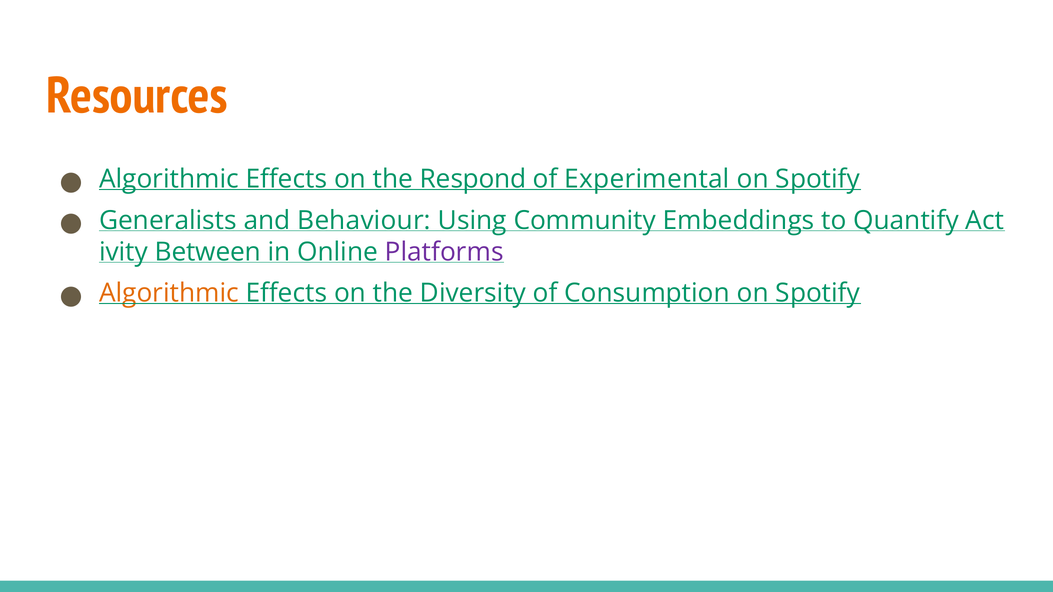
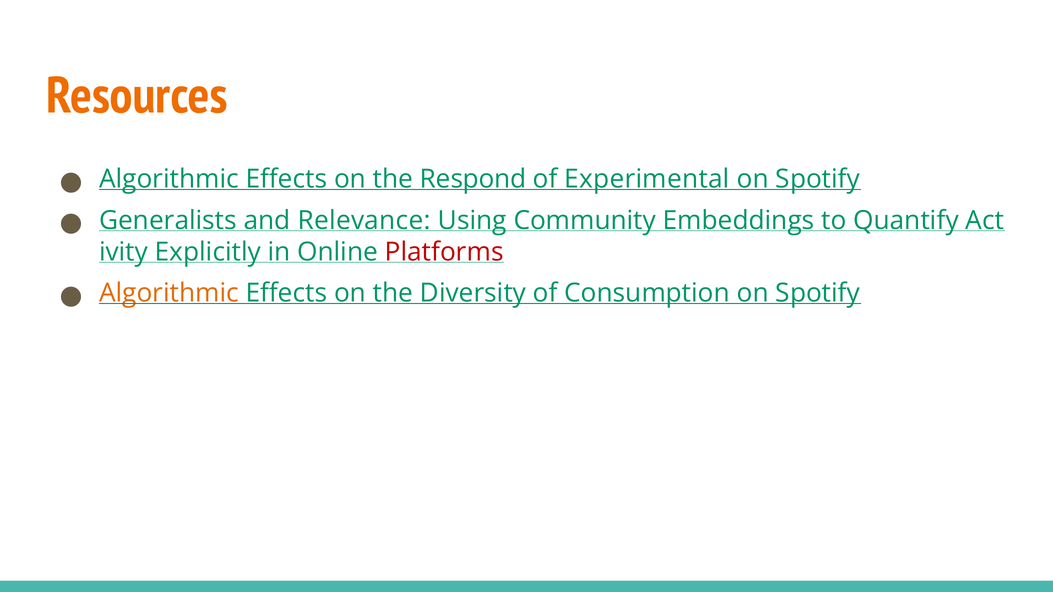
Behaviour: Behaviour -> Relevance (364, 221)
Between: Between -> Explicitly (208, 252)
Platforms colour: purple -> red (444, 252)
